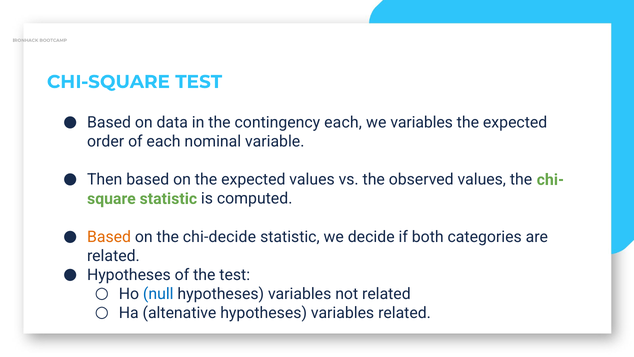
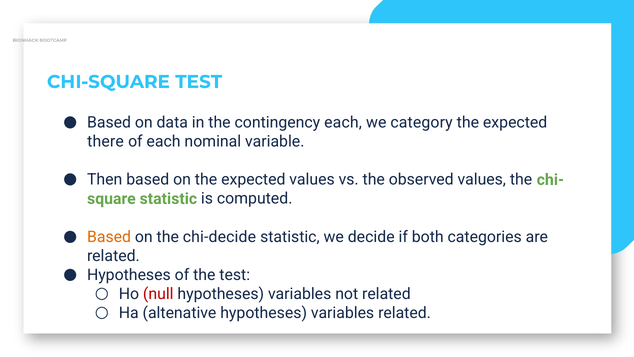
we variables: variables -> category (422, 122)
order: order -> there (106, 141)
null colour: blue -> red (158, 294)
